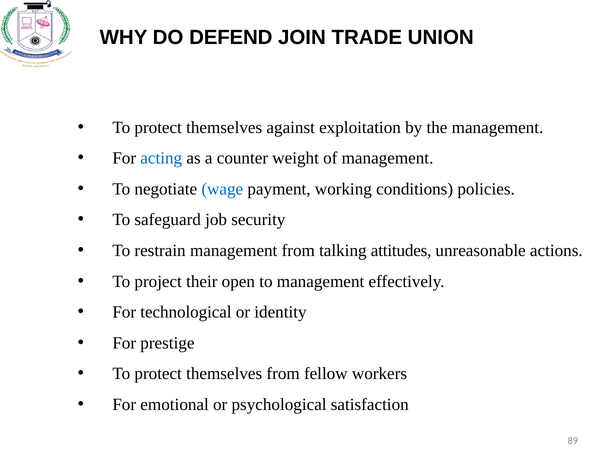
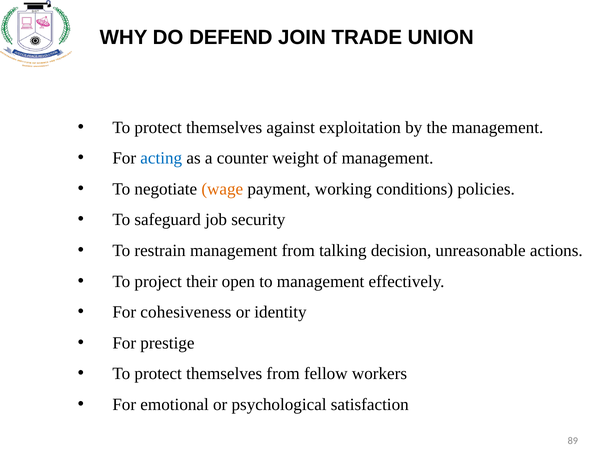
wage colour: blue -> orange (222, 189)
attitudes: attitudes -> decision (401, 250)
technological: technological -> cohesiveness (186, 312)
